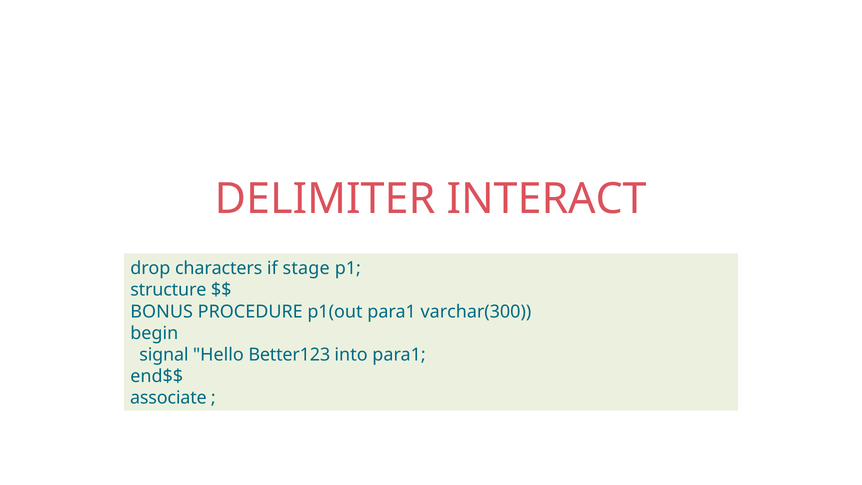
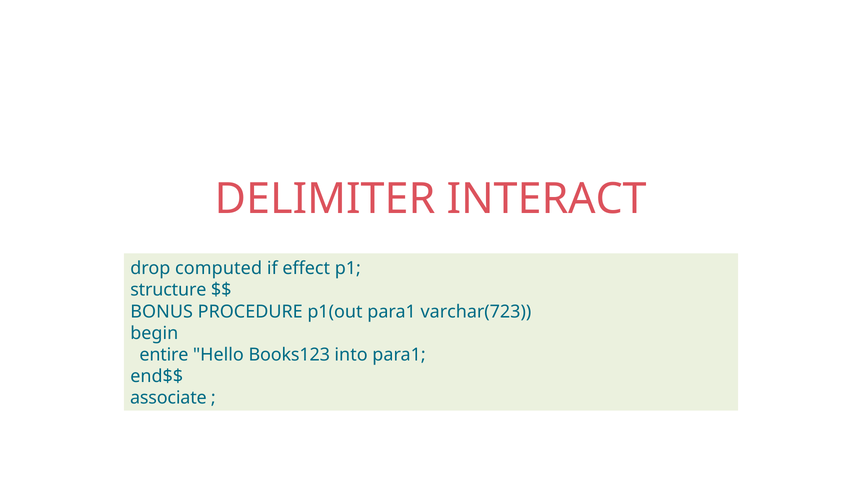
characters: characters -> computed (219, 268)
stage: stage -> effect (306, 268)
varchar(300: varchar(300 -> varchar(723 (476, 312)
signal: signal -> entire (164, 355)
Better123: Better123 -> Books123 (289, 355)
